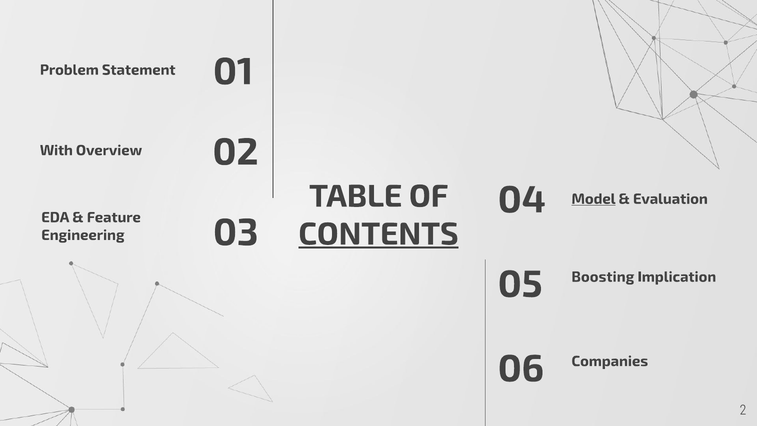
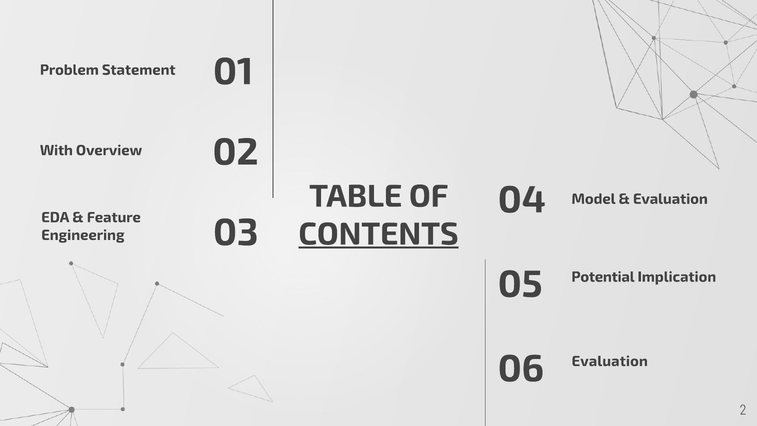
Model underline: present -> none (593, 199)
Boosting: Boosting -> Potential (603, 277)
Companies: Companies -> Evaluation (610, 361)
